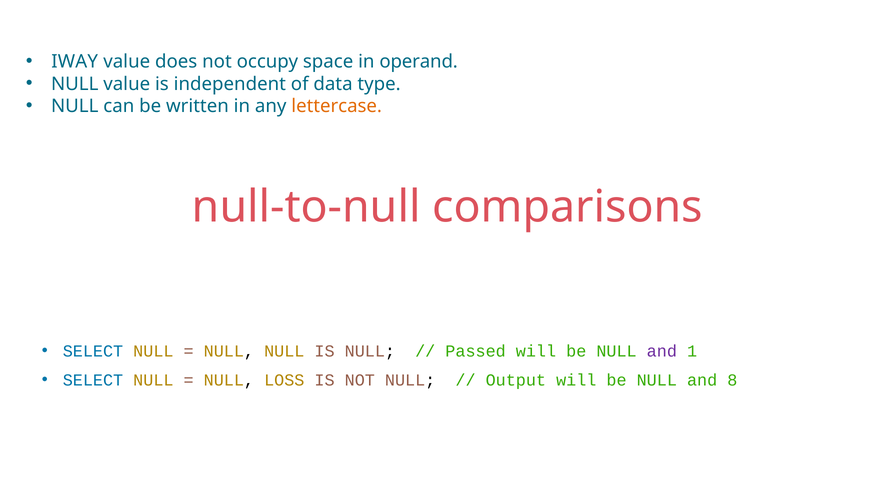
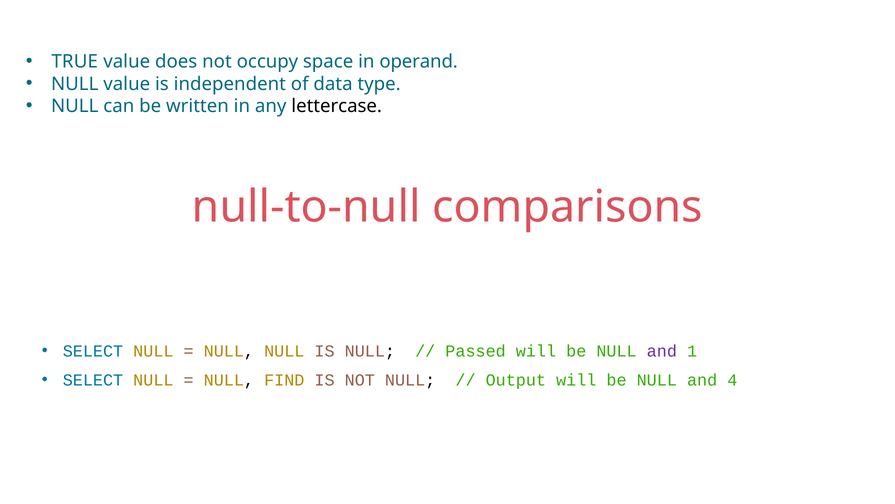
IWAY: IWAY -> TRUE (75, 61)
lettercase colour: orange -> black (337, 106)
LOSS: LOSS -> FIND (284, 380)
8: 8 -> 4 (732, 380)
